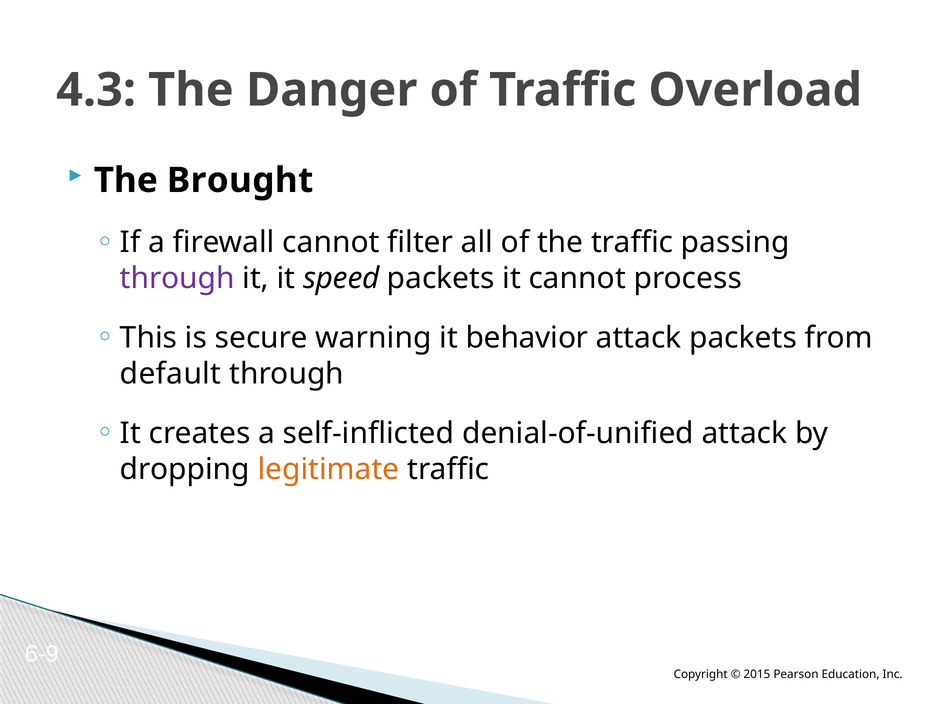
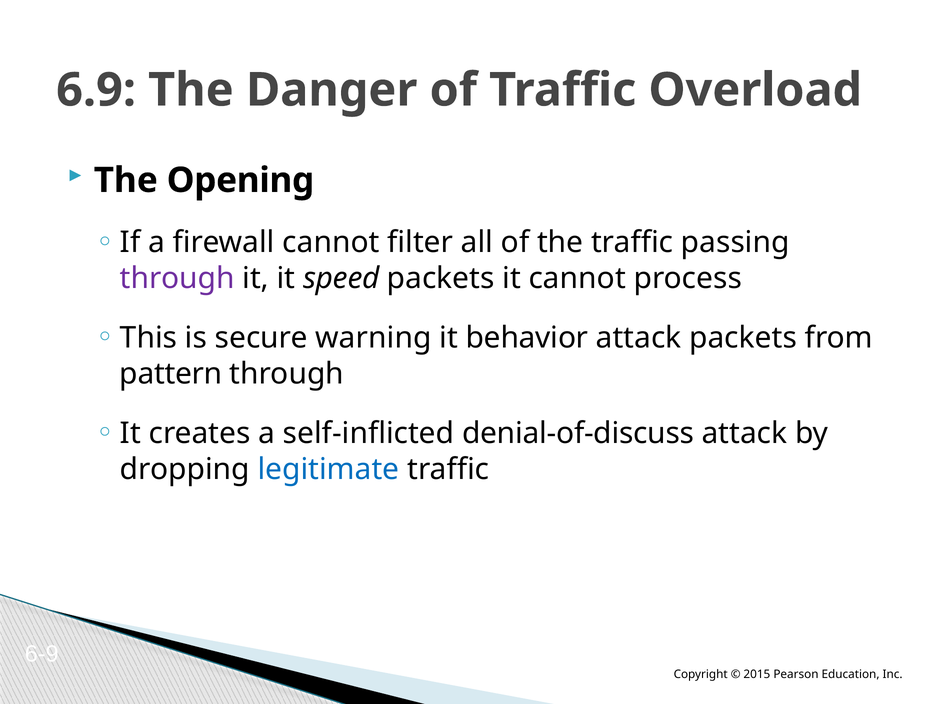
4.3: 4.3 -> 6.9 (96, 90)
Brought: Brought -> Opening (240, 180)
default: default -> pattern (171, 374)
denial-of-unified: denial-of-unified -> denial-of-discuss (578, 433)
legitimate colour: orange -> blue (328, 469)
